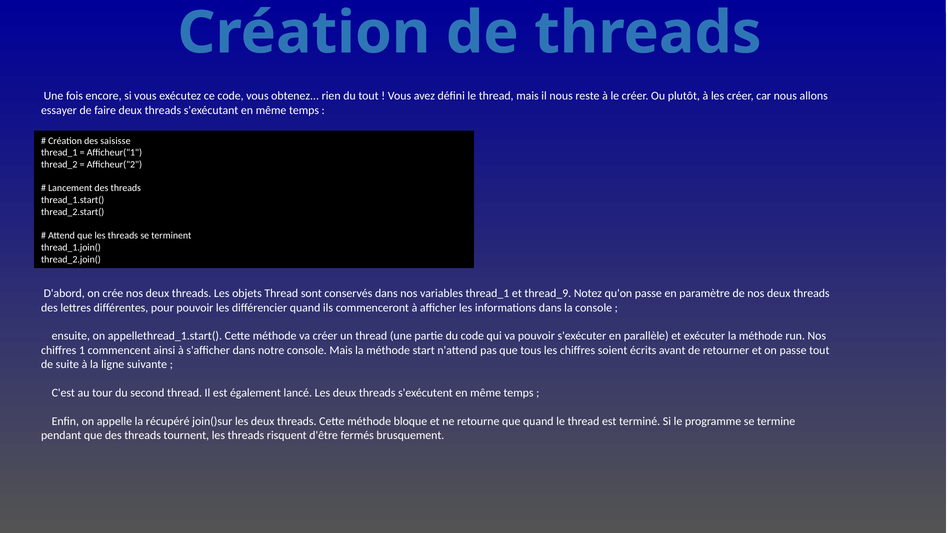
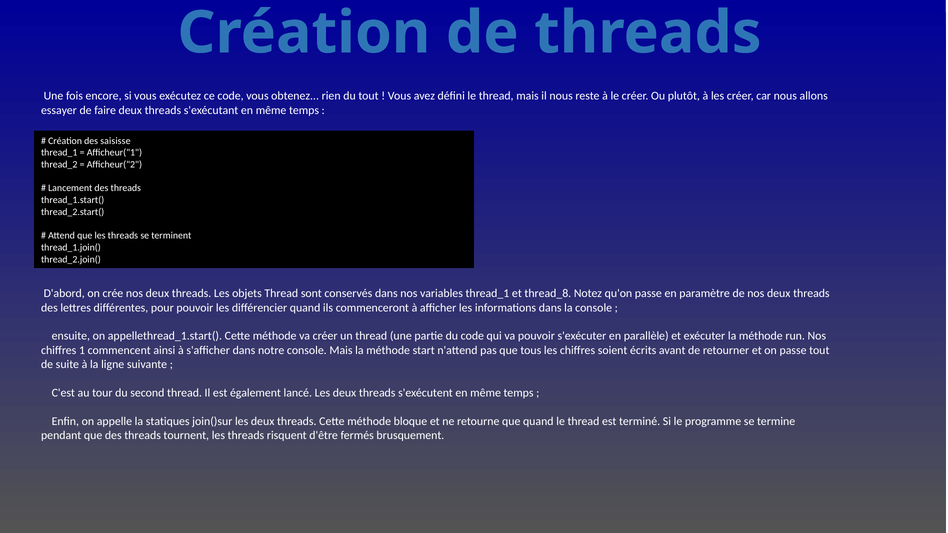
thread_9: thread_9 -> thread_8 (548, 294)
récupéré: récupéré -> statiques (168, 422)
